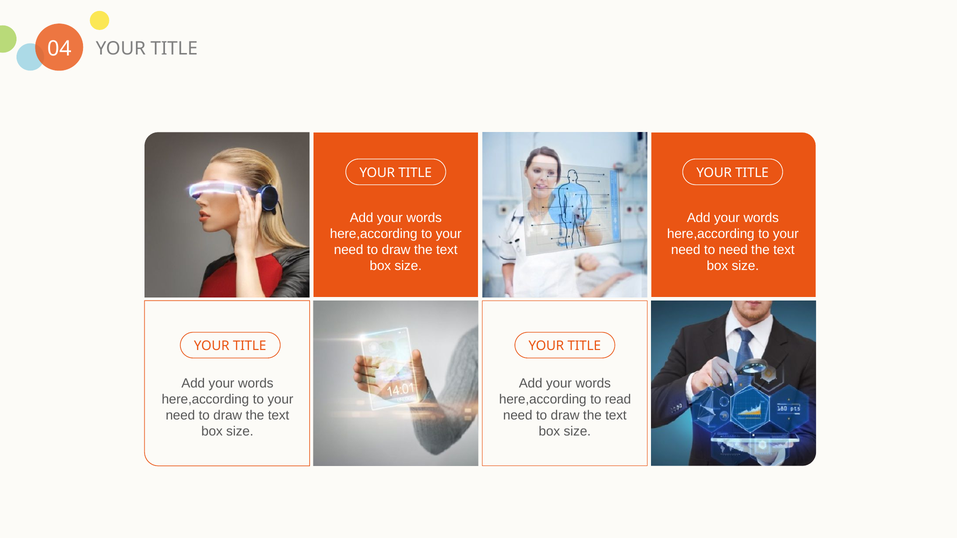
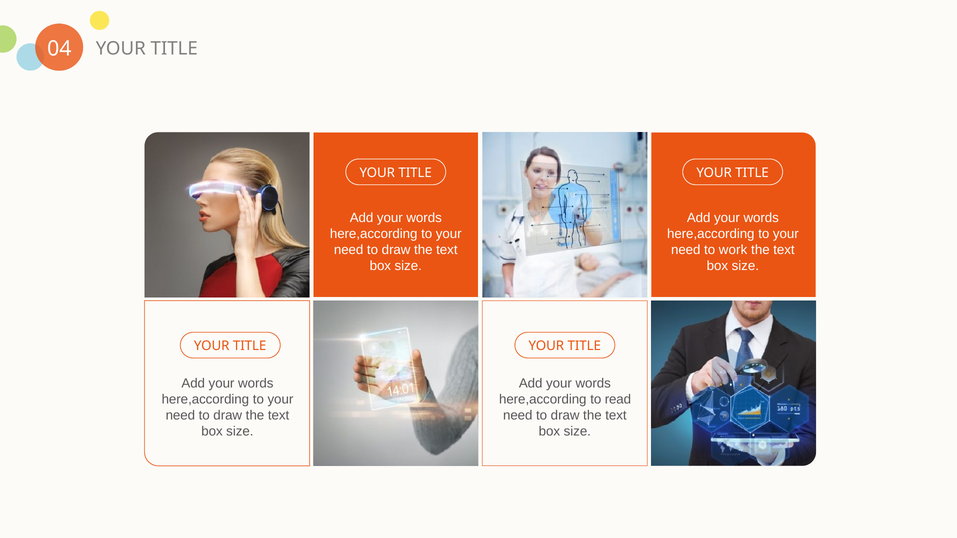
to need: need -> work (733, 250)
